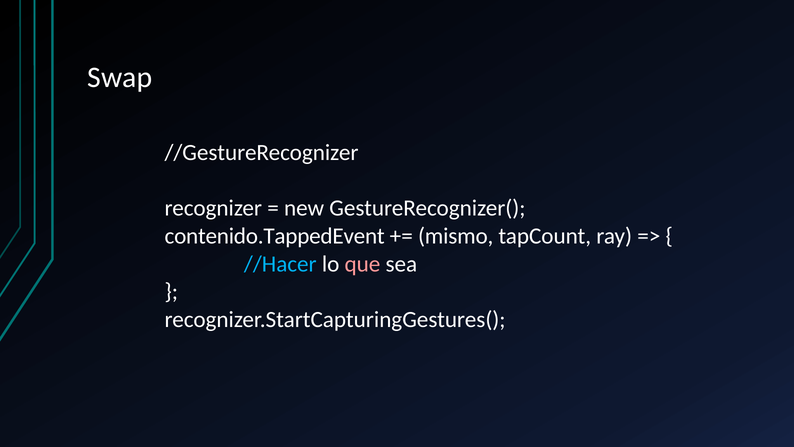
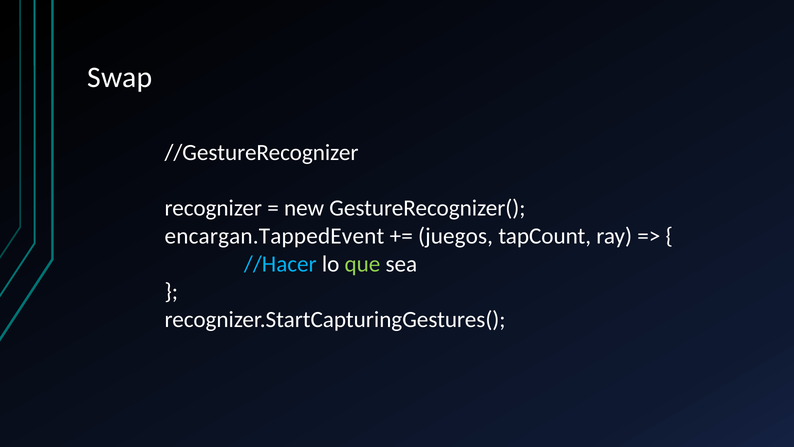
contenido.TappedEvent: contenido.TappedEvent -> encargan.TappedEvent (274, 236)
mismo: mismo -> juegos (456, 236)
que colour: pink -> light green (362, 264)
